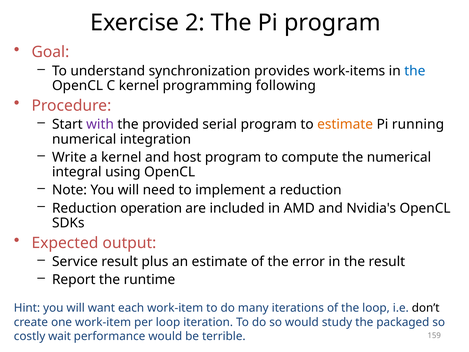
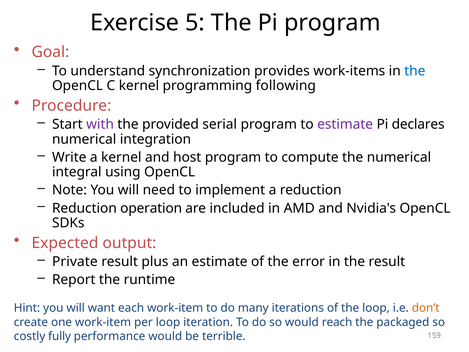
2: 2 -> 5 (195, 23)
estimate colour: orange -> purple (345, 124)
running: running -> declares (418, 124)
Service: Service -> Private (75, 262)
don’t colour: black -> orange (426, 308)
study: study -> reach (337, 322)
wait: wait -> fully (60, 336)
